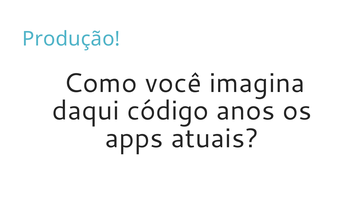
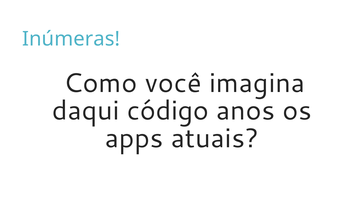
Produção: Produção -> Inúmeras (71, 39)
